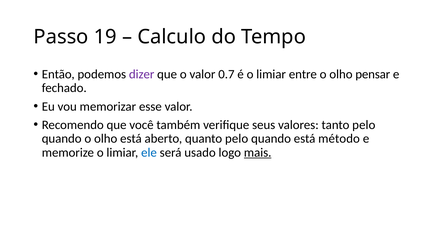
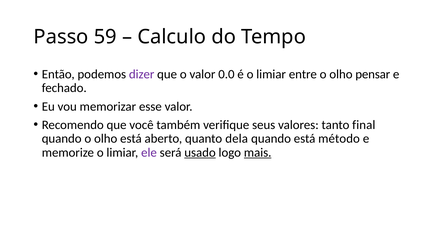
19: 19 -> 59 (105, 37)
0.7: 0.7 -> 0.0 (226, 74)
tanto pelo: pelo -> final (364, 125)
quanto pelo: pelo -> dela (237, 139)
ele colour: blue -> purple (149, 153)
usado underline: none -> present (200, 153)
